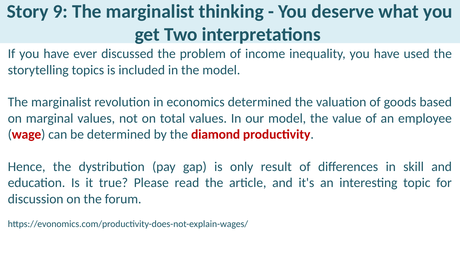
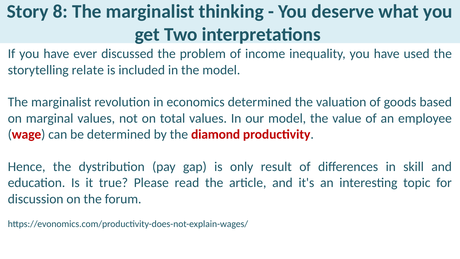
9: 9 -> 8 (60, 11)
topics: topics -> relate (88, 70)
